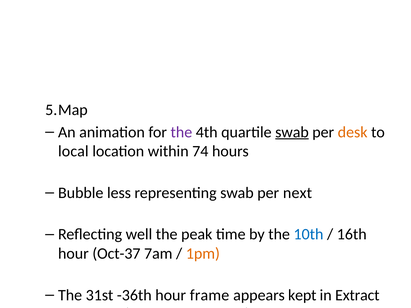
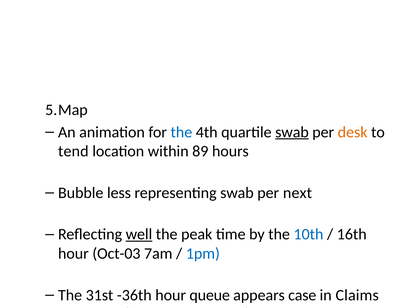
the colour: purple -> blue (181, 132)
local: local -> tend (73, 151)
74: 74 -> 89 (200, 151)
well underline: none -> present (139, 235)
Oct-37: Oct-37 -> Oct-03 (116, 254)
1pm colour: orange -> blue (203, 254)
frame: frame -> queue (210, 295)
kept: kept -> case (302, 295)
Extract: Extract -> Claims (357, 295)
